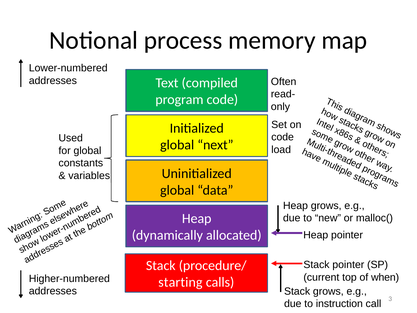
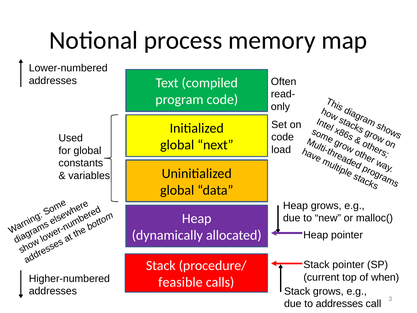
starting: starting -> feasible (180, 282)
to instruction: instruction -> addresses (339, 304)
